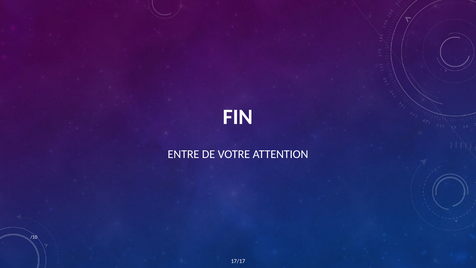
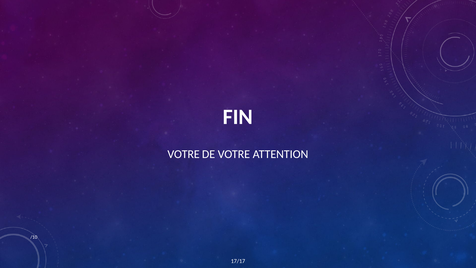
ENTRE: ENTRE -> VOTRE (184, 154)
